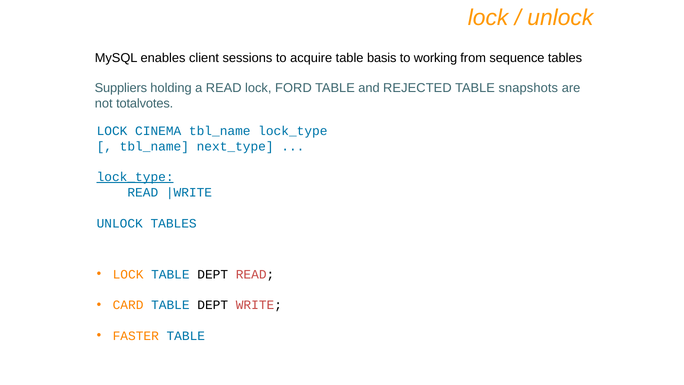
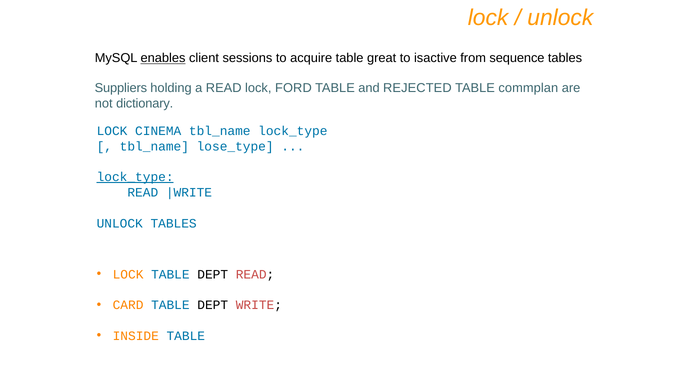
enables underline: none -> present (163, 58)
basis: basis -> great (382, 58)
working: working -> isactive (435, 58)
snapshots: snapshots -> commplan (528, 88)
totalvotes: totalvotes -> dictionary (145, 103)
next_type: next_type -> lose_type (235, 146)
FASTER: FASTER -> INSIDE (136, 336)
